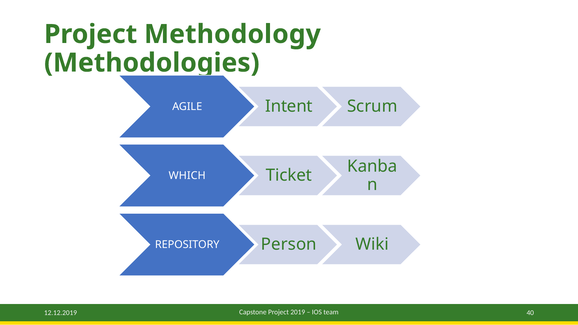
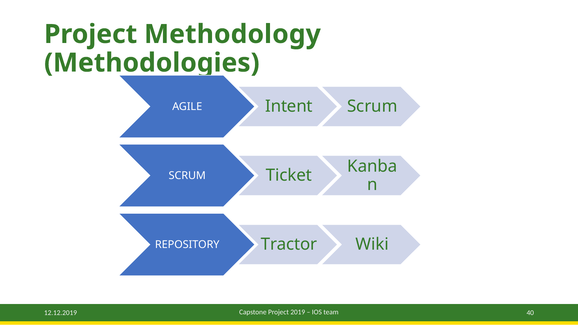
WHICH: WHICH -> SCRUM (187, 176)
Person: Person -> Tractor (289, 245)
